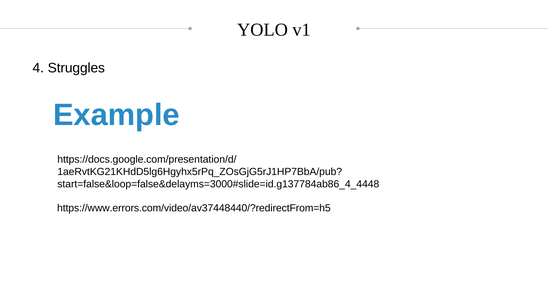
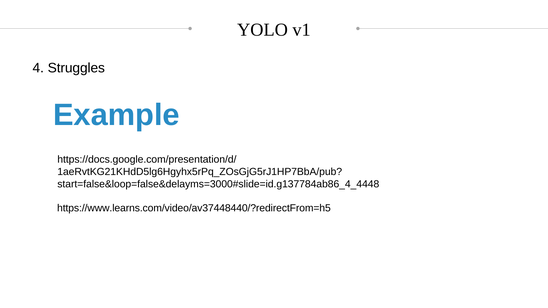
https://www.errors.com/video/av37448440/?redirectFrom=h5: https://www.errors.com/video/av37448440/?redirectFrom=h5 -> https://www.learns.com/video/av37448440/?redirectFrom=h5 (194, 208)
